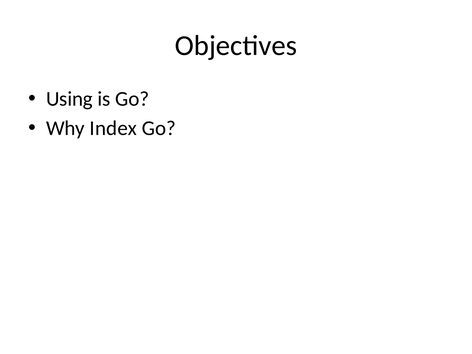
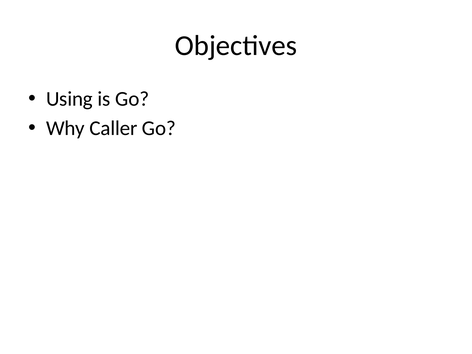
Index: Index -> Caller (113, 128)
